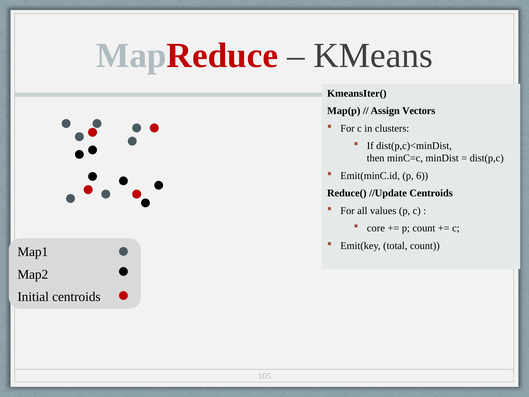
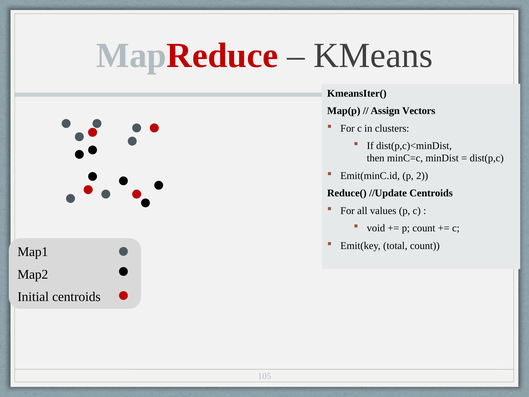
6: 6 -> 2 (422, 176)
core: core -> void (376, 228)
